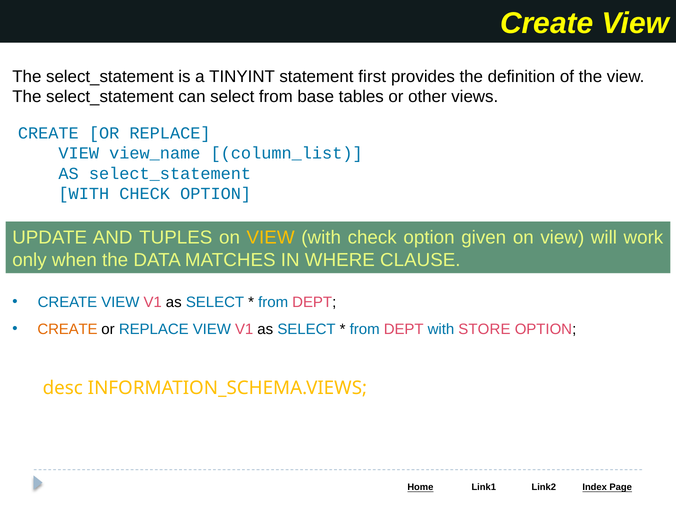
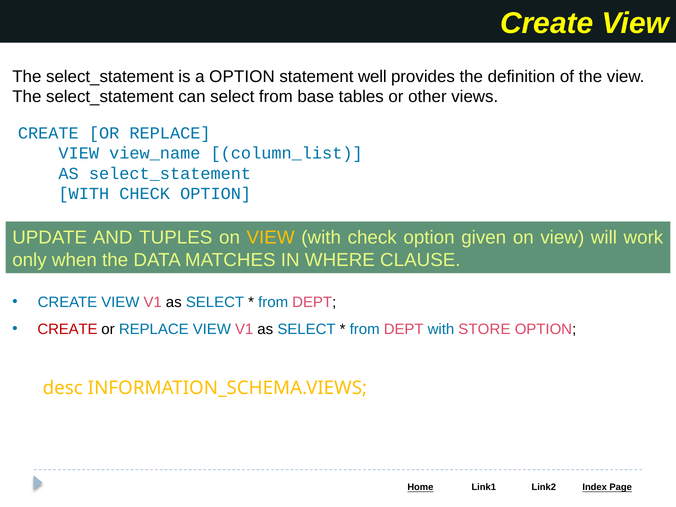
a TINYINT: TINYINT -> OPTION (242, 77)
first: first -> well (372, 77)
CREATE colour: orange -> red (68, 329)
